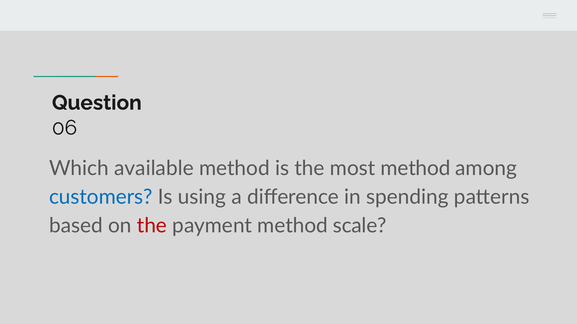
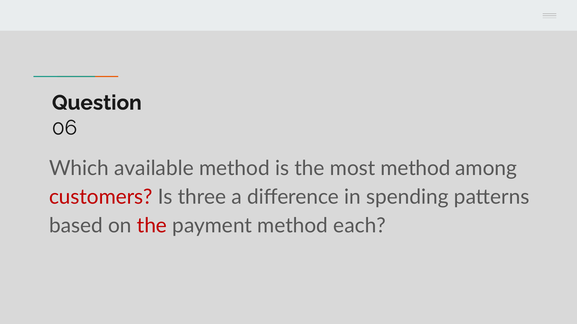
customers colour: blue -> red (101, 197)
using: using -> three (202, 197)
scale: scale -> each (360, 226)
